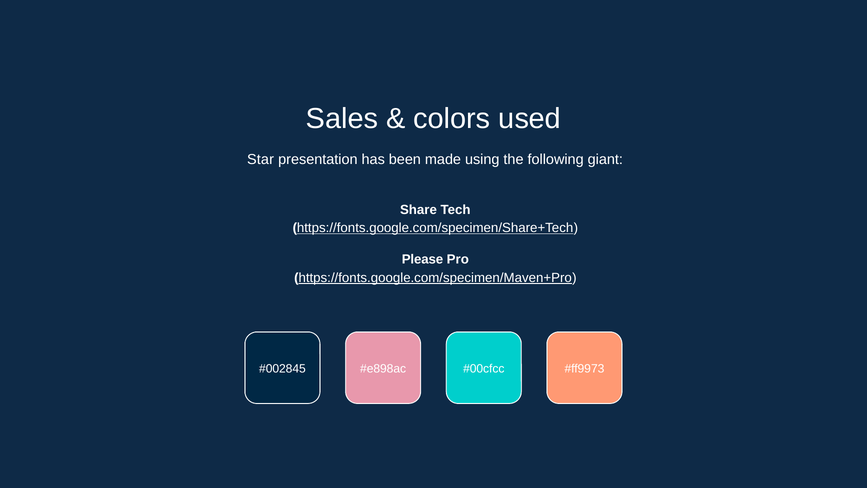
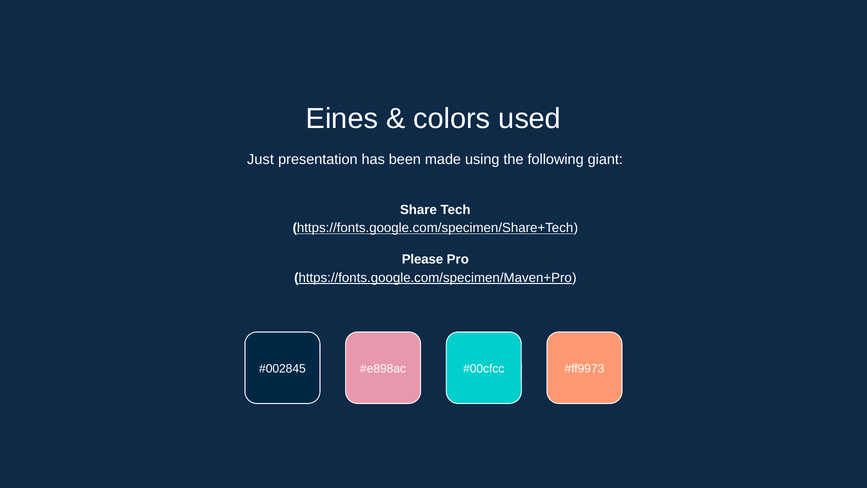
Sales: Sales -> Eines (342, 119)
Star: Star -> Just (261, 159)
